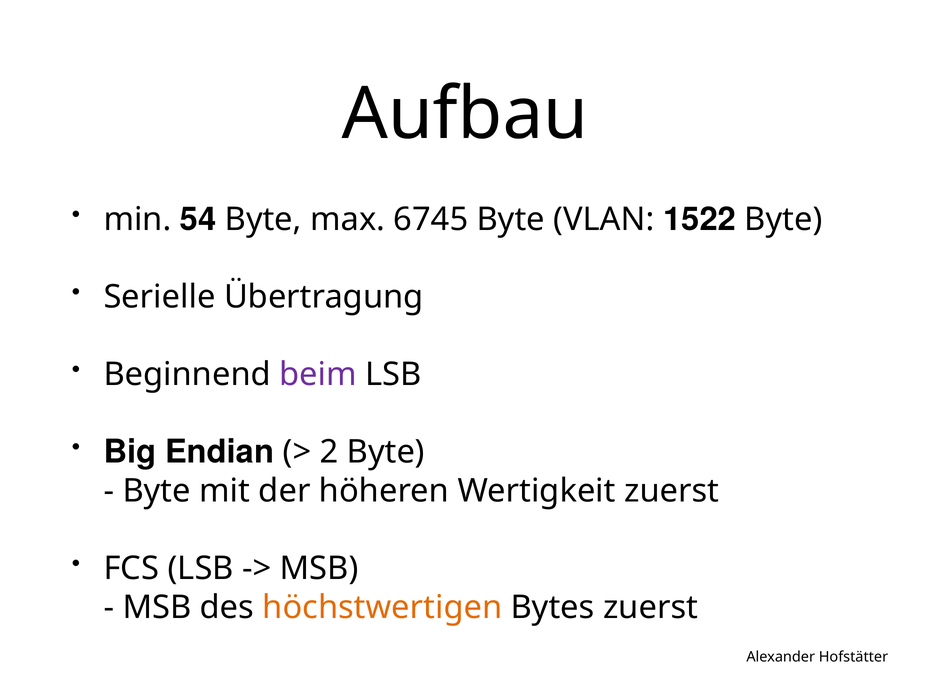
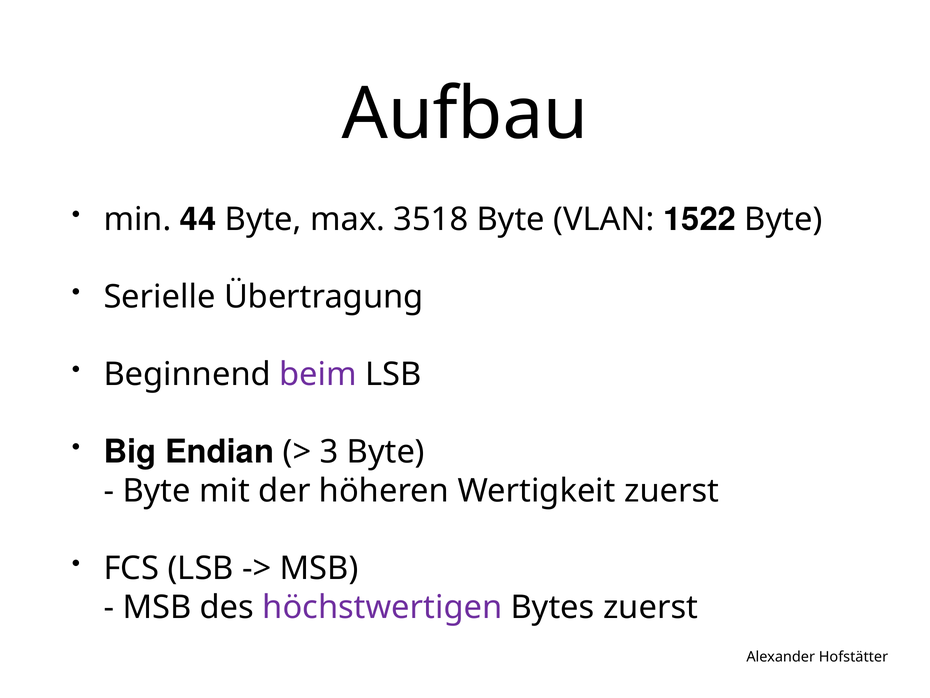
54: 54 -> 44 (198, 219)
6745: 6745 -> 3518 (431, 219)
2: 2 -> 3 (329, 451)
höchstwertigen colour: orange -> purple (382, 607)
